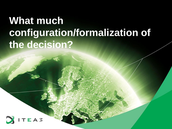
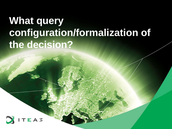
much: much -> query (50, 21)
